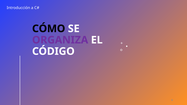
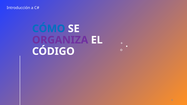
CÓMO colour: black -> blue (49, 29)
